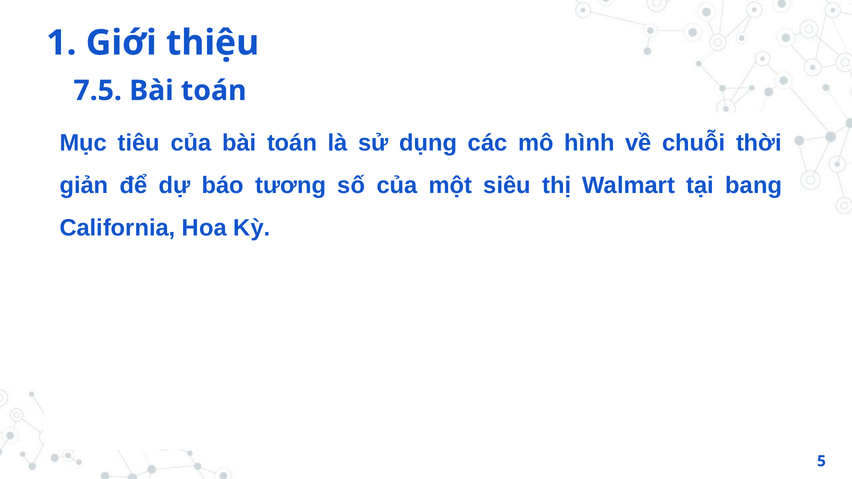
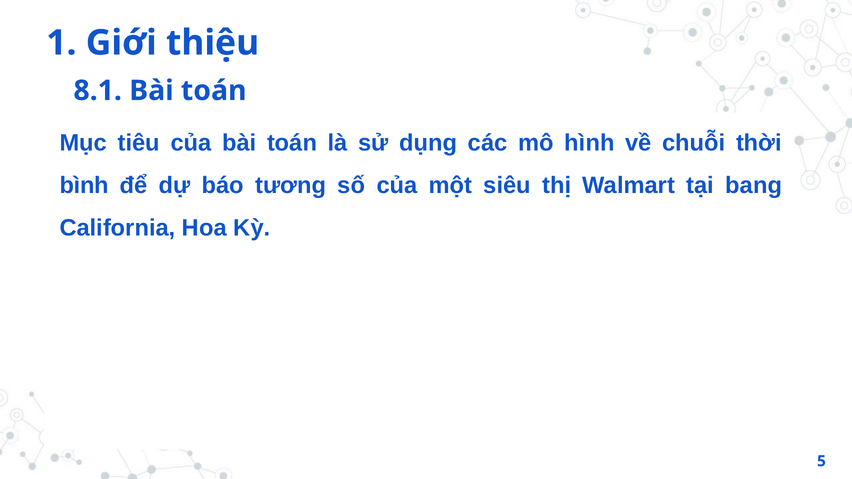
7.5: 7.5 -> 8.1 (98, 91)
giản: giản -> bình (84, 185)
